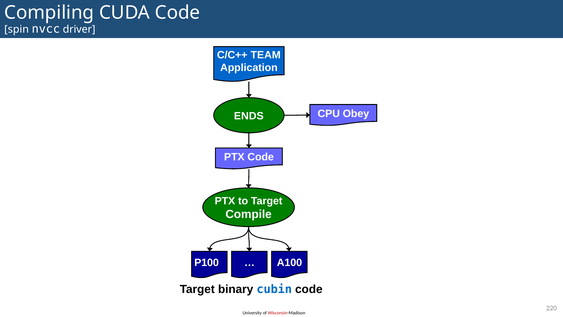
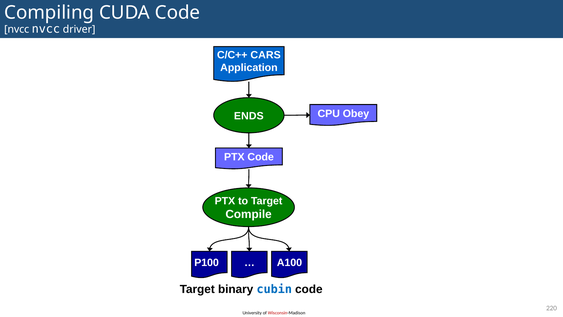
spin: spin -> nvcc (17, 29)
TEAM: TEAM -> CARS (266, 55)
